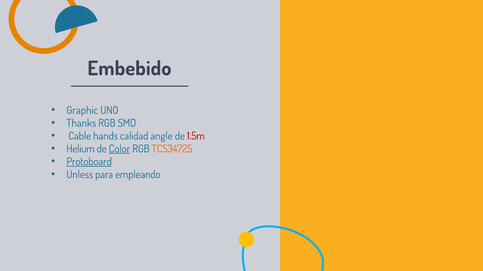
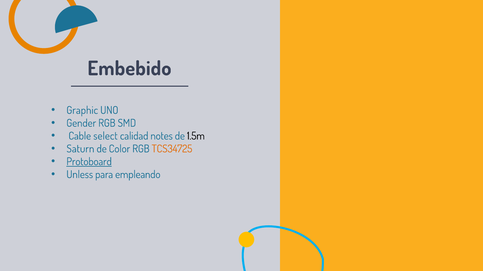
Thanks: Thanks -> Gender (81, 123)
hands: hands -> select (105, 136)
angle: angle -> notes (162, 136)
1.5m colour: red -> black (196, 136)
Helium: Helium -> Saturn (80, 149)
Color underline: present -> none (119, 149)
